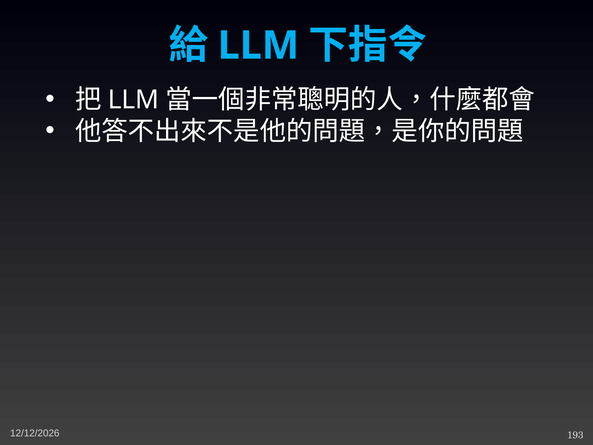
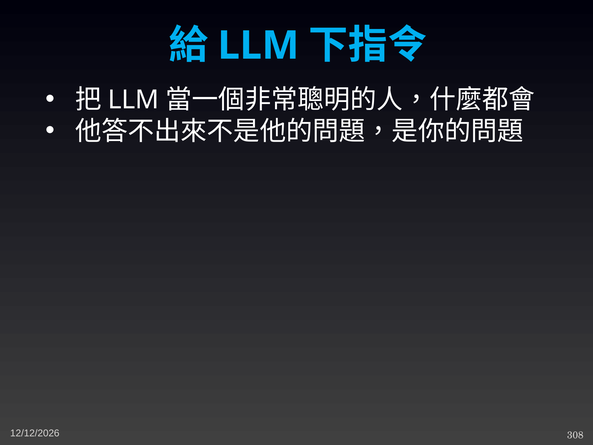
193: 193 -> 308 (575, 435)
